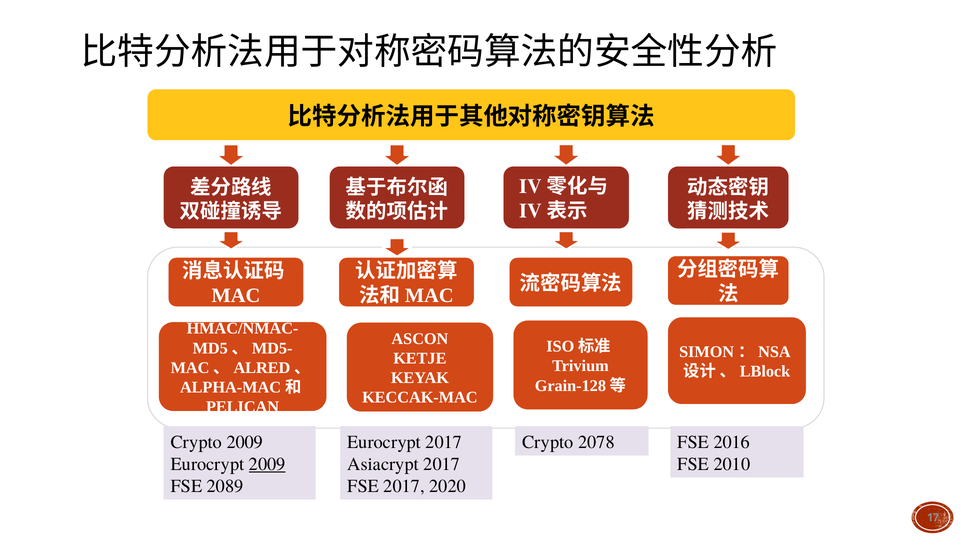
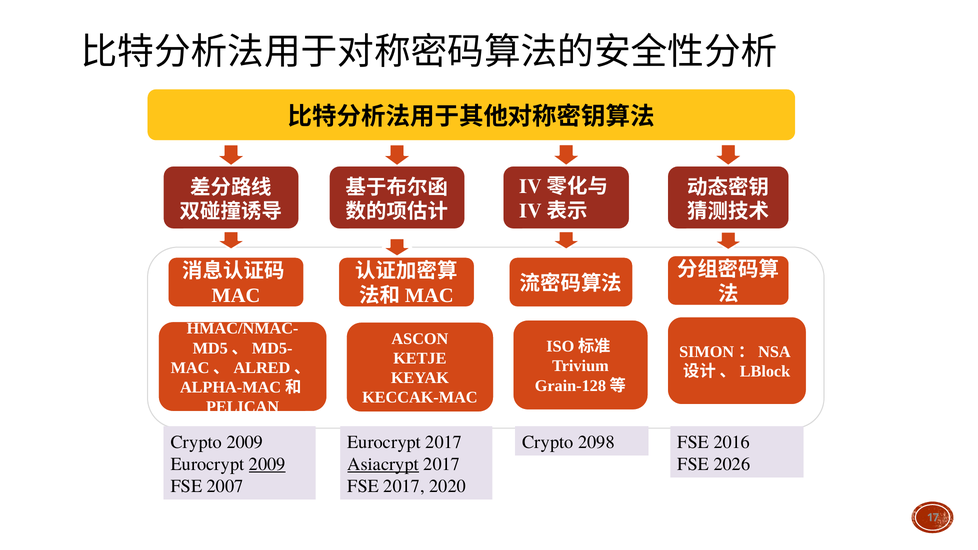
2078: 2078 -> 2098 (596, 442)
Asiacrypt underline: none -> present (383, 464)
2010: 2010 -> 2026 (732, 464)
2089: 2089 -> 2007 (225, 486)
